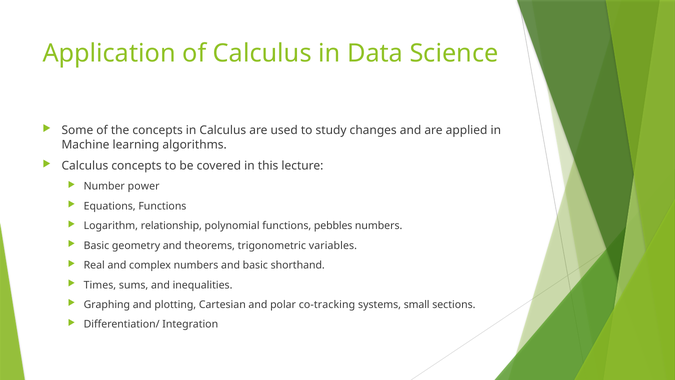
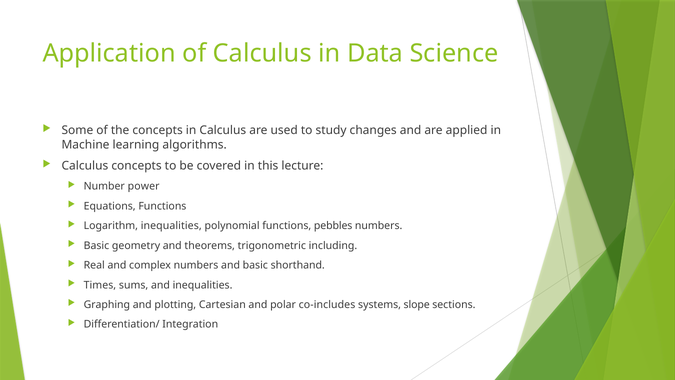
Logarithm relationship: relationship -> inequalities (171, 226)
variables: variables -> including (333, 245)
co-tracking: co-tracking -> co-includes (327, 304)
small: small -> slope (417, 304)
